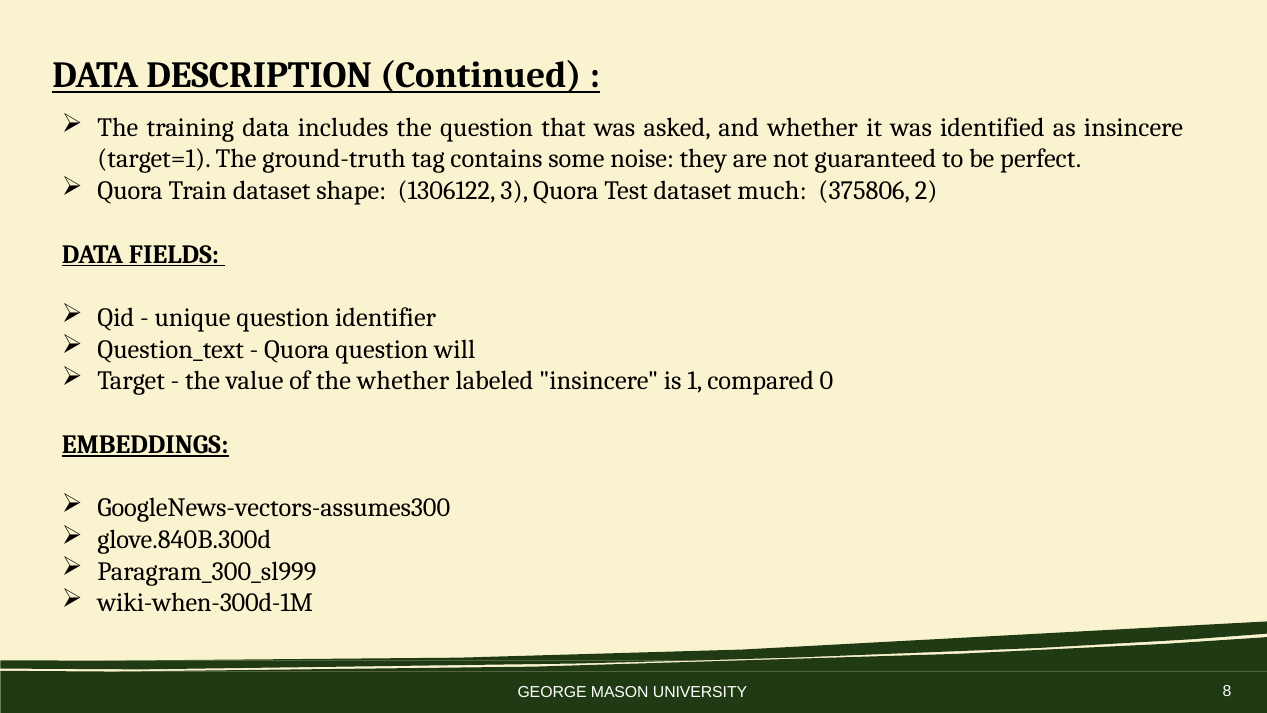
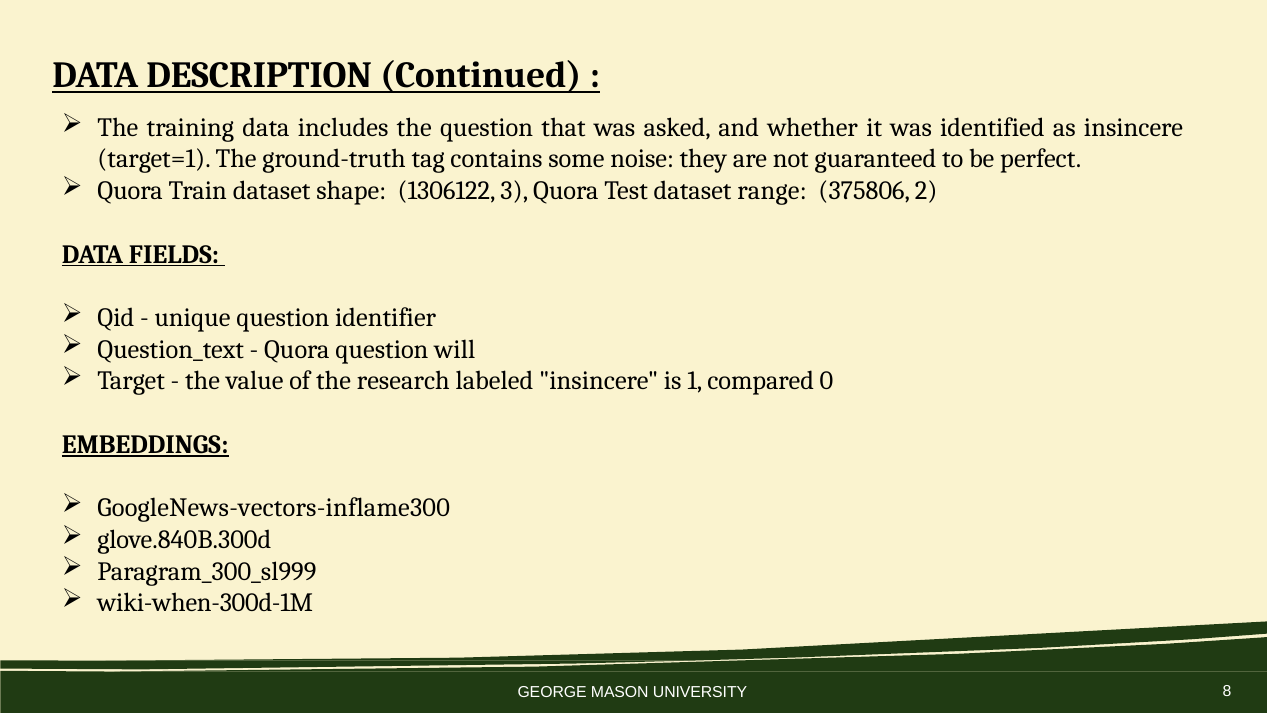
much: much -> range (772, 191)
the whether: whether -> research (403, 381)
GoogleNews-vectors-assumes300: GoogleNews-vectors-assumes300 -> GoogleNews-vectors-inflame300 (274, 508)
